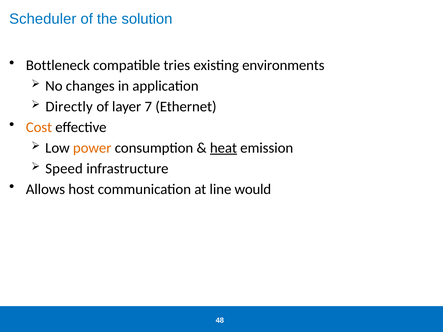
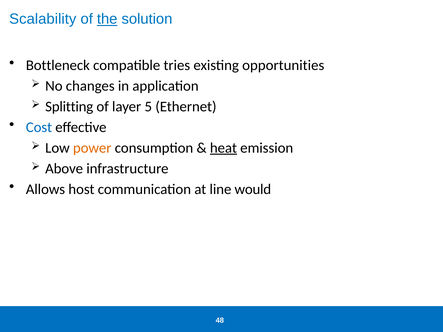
Scheduler: Scheduler -> Scalability (43, 19)
the underline: none -> present (107, 19)
environments: environments -> opportunities (283, 65)
Directly: Directly -> Splitting (69, 107)
7: 7 -> 5 (148, 107)
Cost colour: orange -> blue (39, 127)
Speed: Speed -> Above (64, 169)
